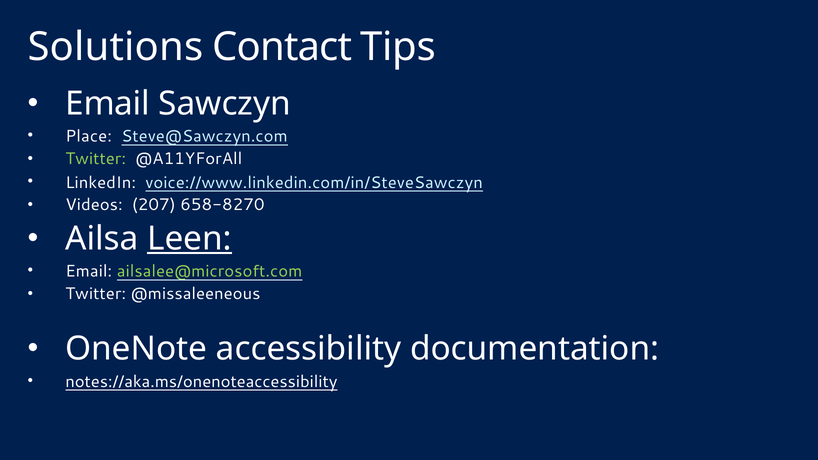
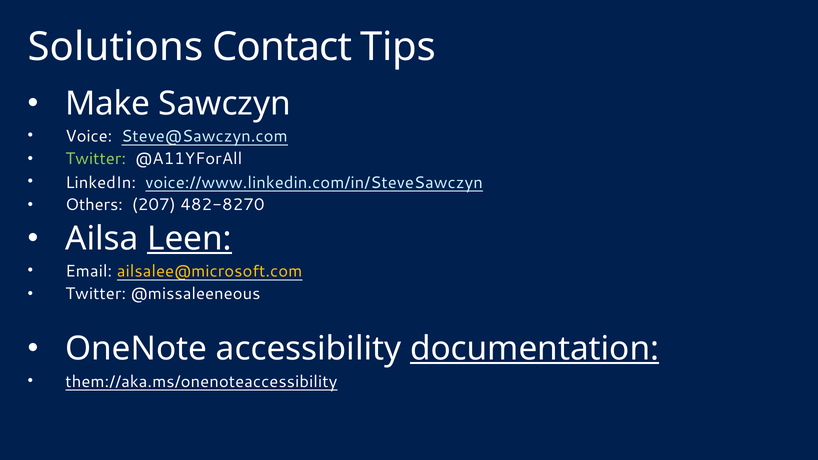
Email: Email -> Make (108, 104)
Place: Place -> Voice (89, 136)
Videos: Videos -> Others (94, 205)
658-8270: 658-8270 -> 482-8270 (222, 205)
ailsalee@microsoft.com colour: light green -> yellow (210, 271)
documentation underline: none -> present (535, 349)
notes://aka.ms/onenoteaccessibility: notes://aka.ms/onenoteaccessibility -> them://aka.ms/onenoteaccessibility (201, 382)
